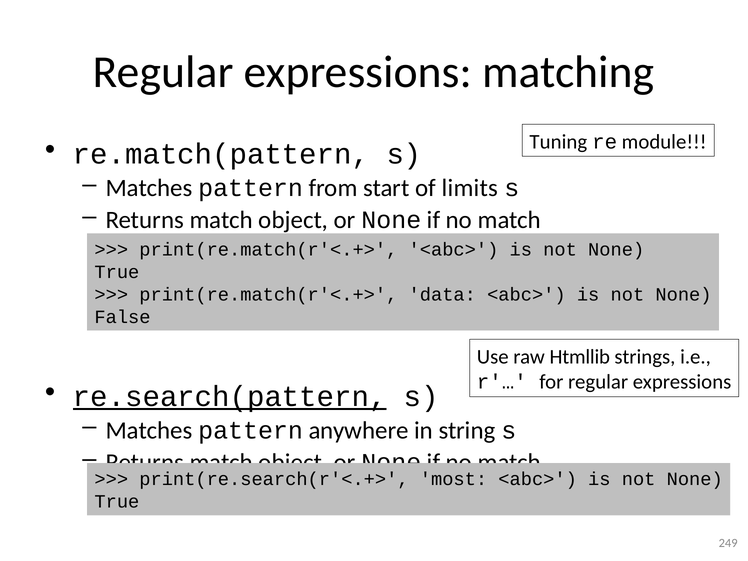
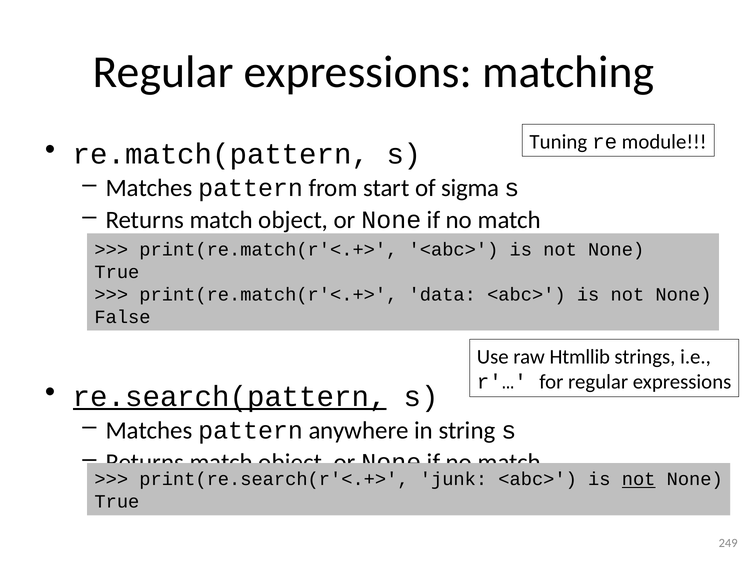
limits: limits -> sigma (470, 188)
most: most -> junk (453, 479)
not underline: none -> present (639, 479)
